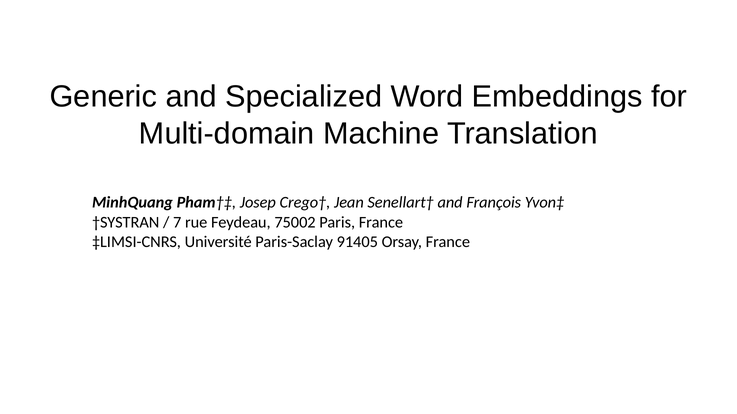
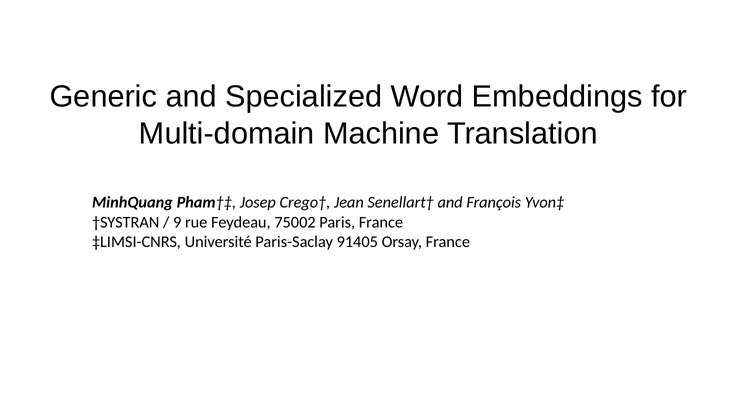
7: 7 -> 9 (177, 222)
